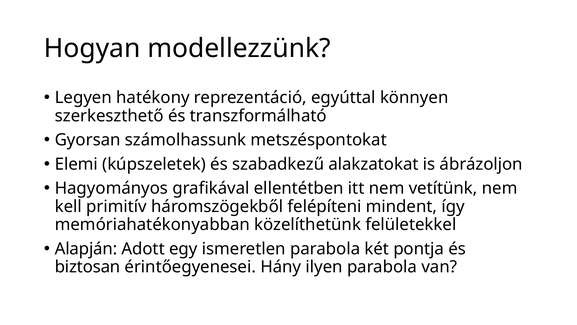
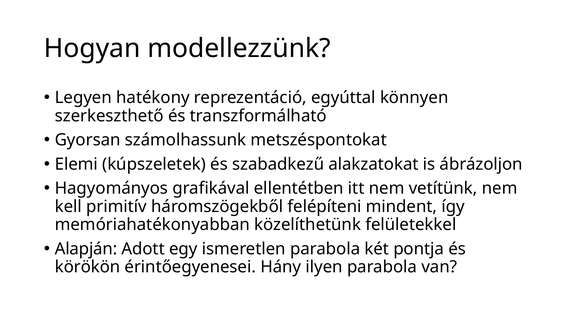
biztosan: biztosan -> körökön (88, 267)
